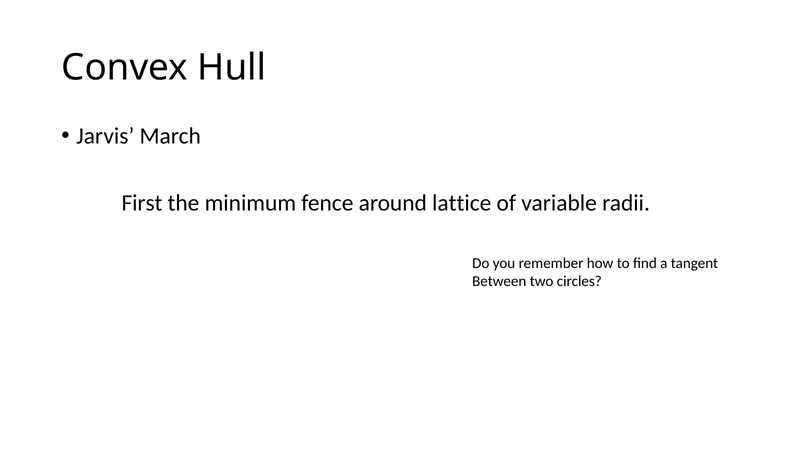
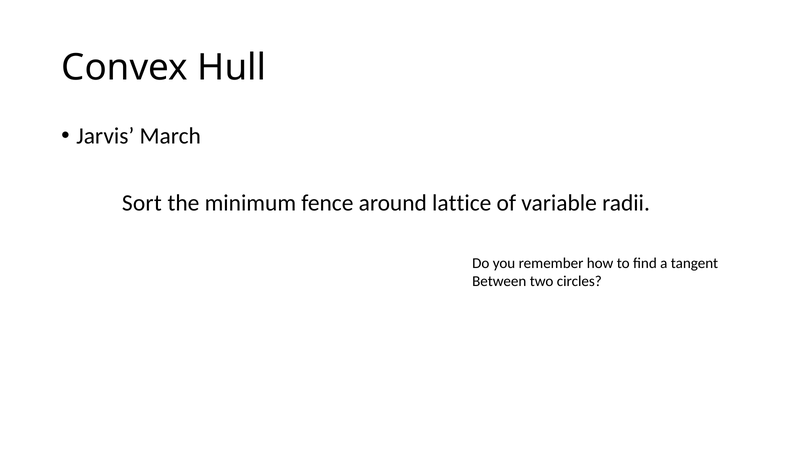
First: First -> Sort (142, 203)
